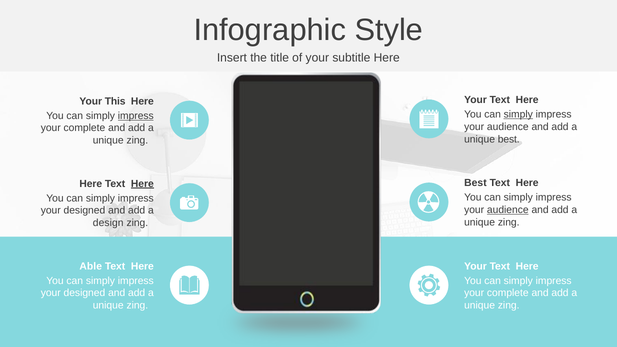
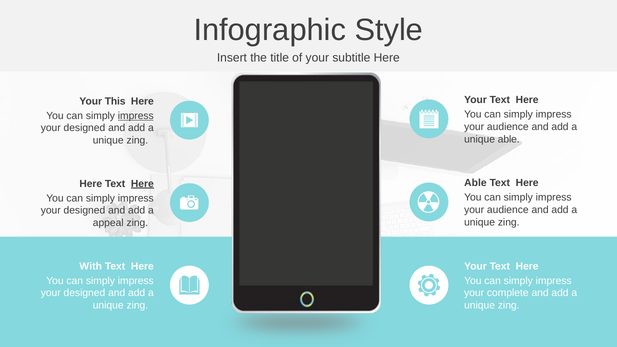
simply underline: present -> none (518, 115)
complete: complete -> designed (84, 128)
unique best: best -> able (509, 139)
Best: Best -> Able (475, 183)
audience underline: present -> none (508, 210)
design: design -> appeal (108, 223)
Able: Able -> With (91, 266)
